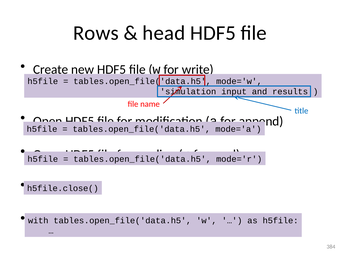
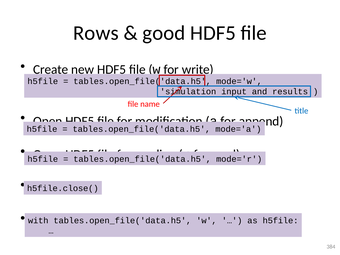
head: head -> good (164, 33)
